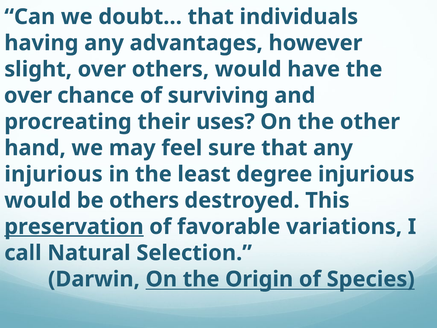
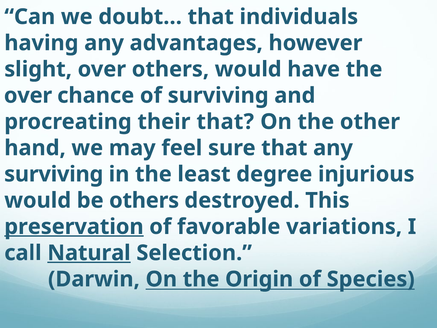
their uses: uses -> that (225, 122)
injurious: injurious -> surviving (54, 174)
Natural underline: none -> present (89, 253)
